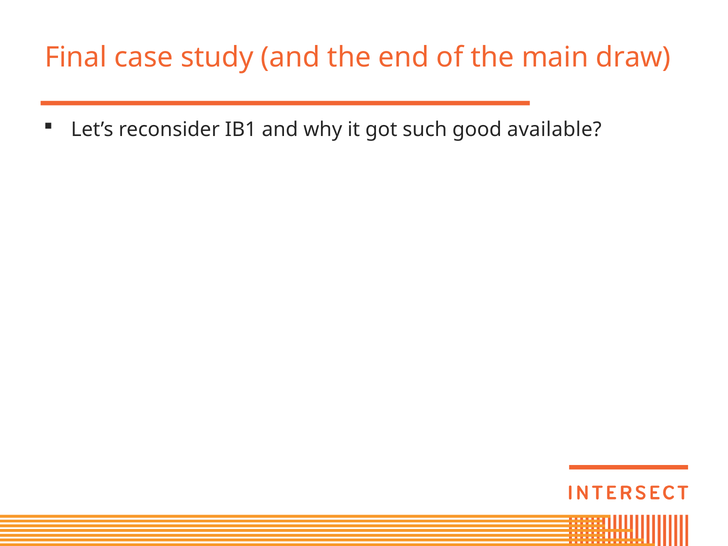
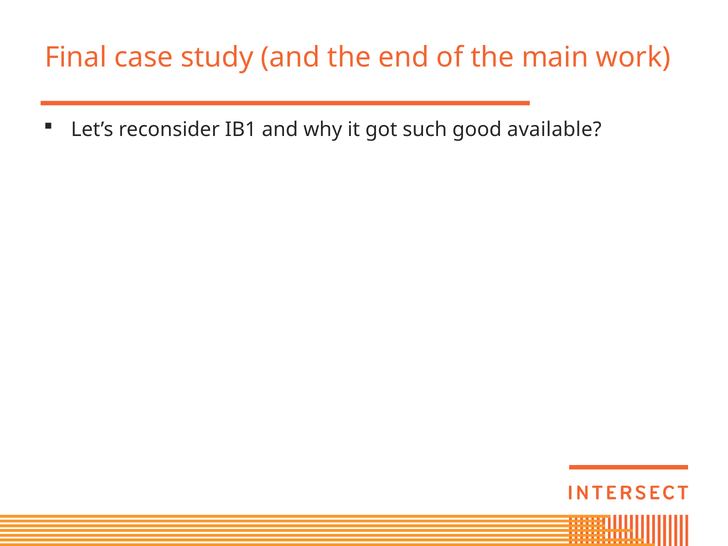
draw: draw -> work (633, 57)
